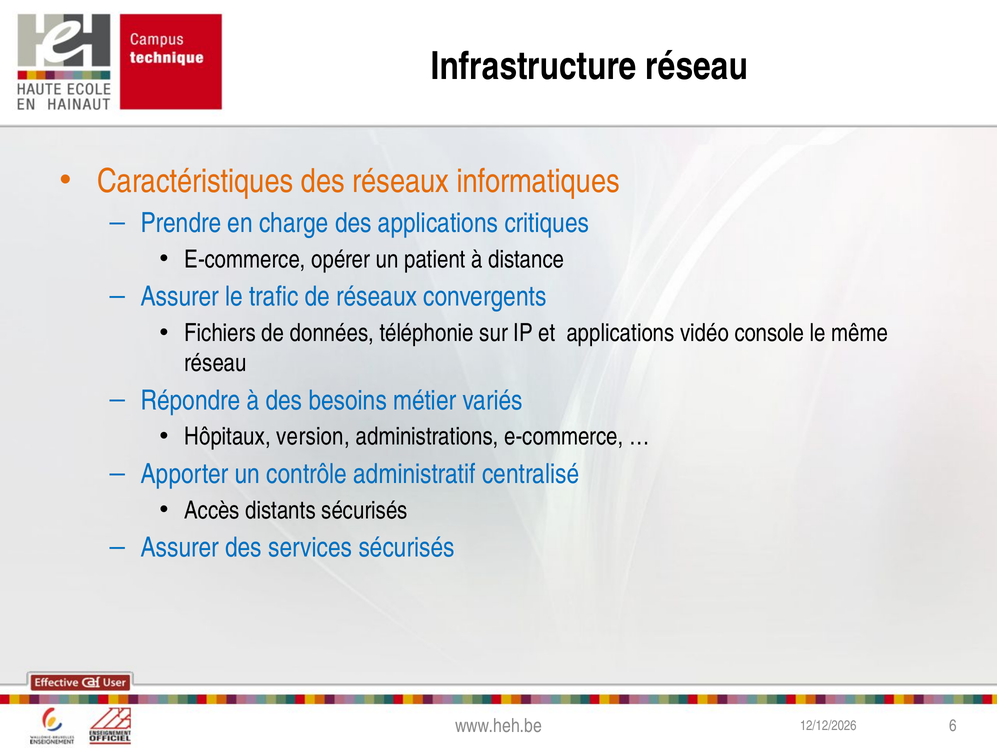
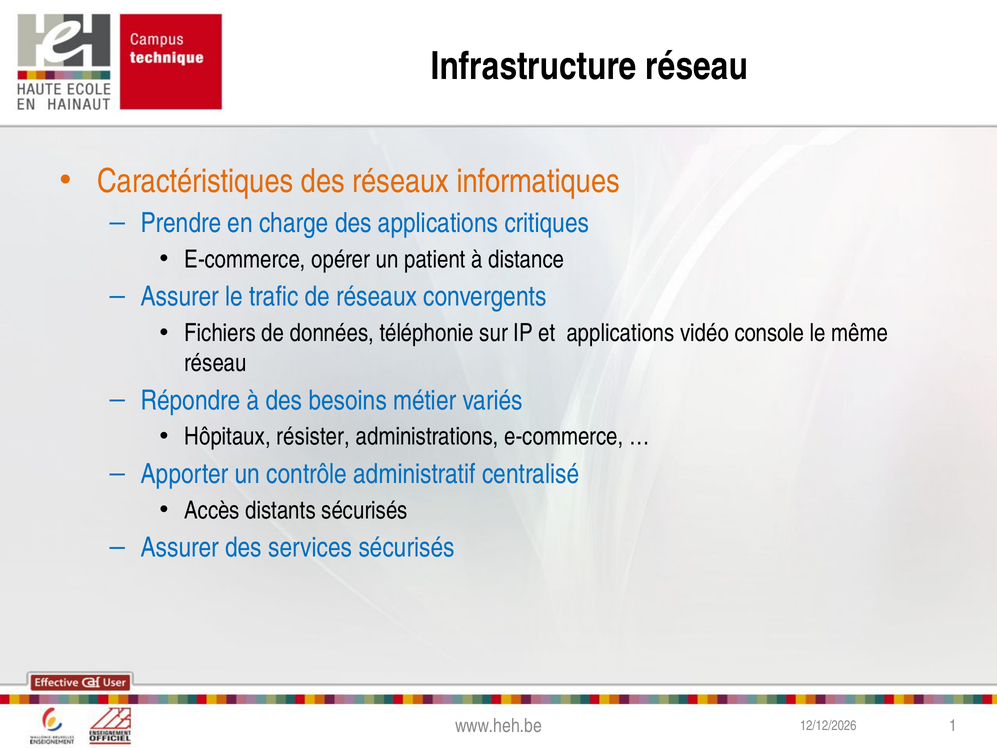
version: version -> résister (313, 437)
6: 6 -> 1 (953, 725)
